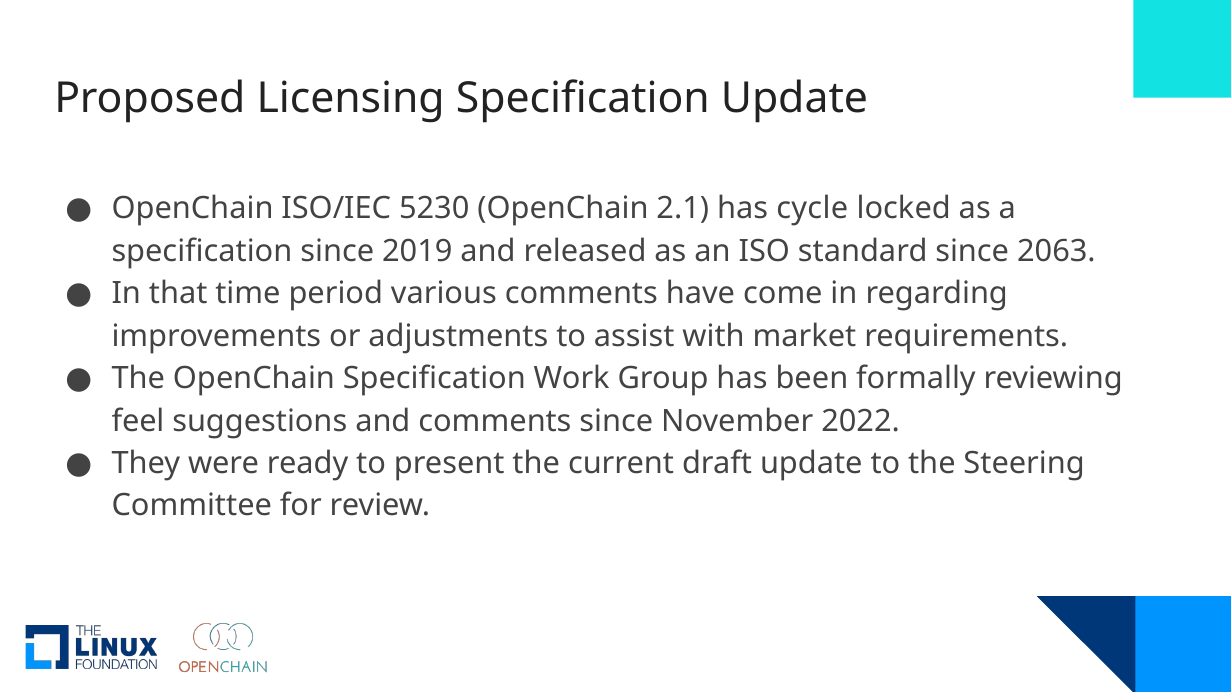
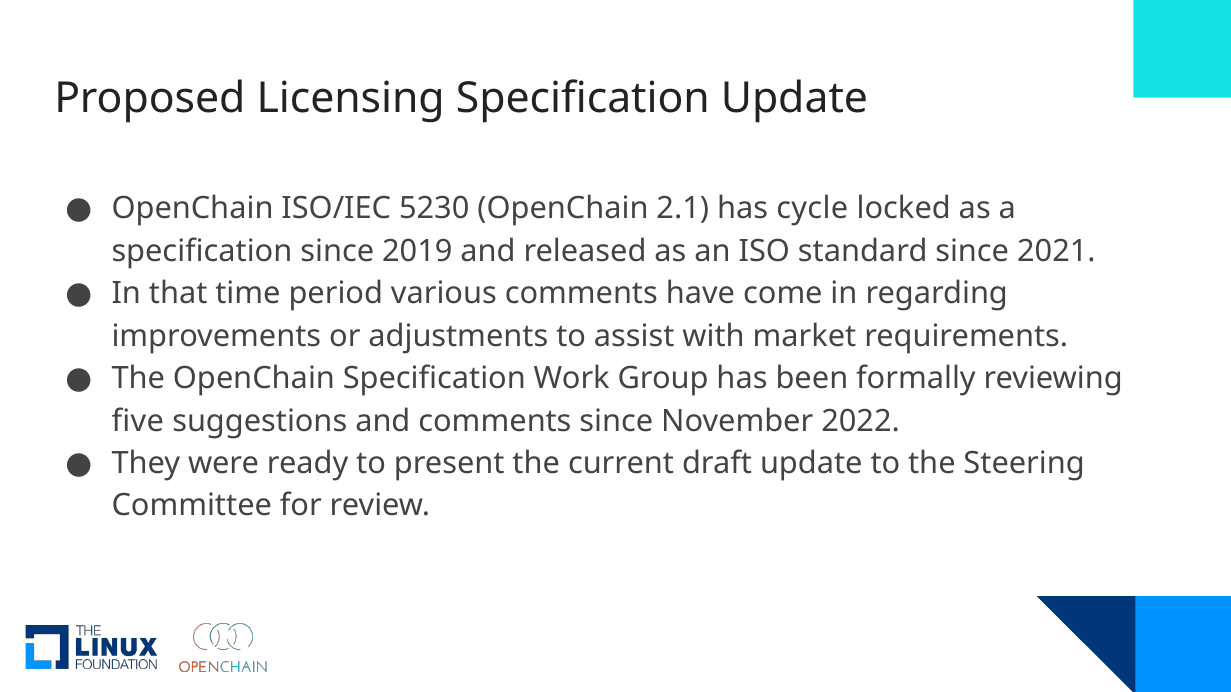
2063: 2063 -> 2021 (1056, 251)
feel: feel -> five (138, 421)
